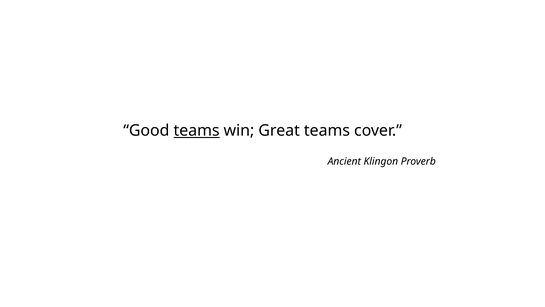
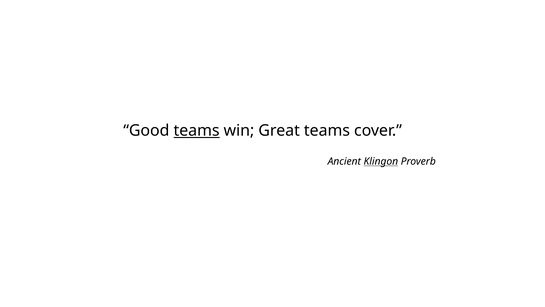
Klingon underline: none -> present (381, 161)
